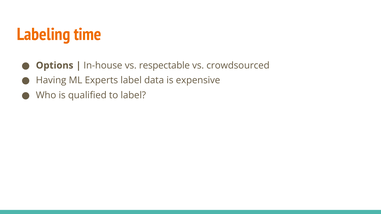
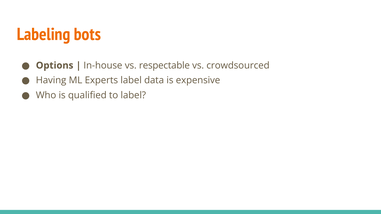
time: time -> bots (87, 34)
